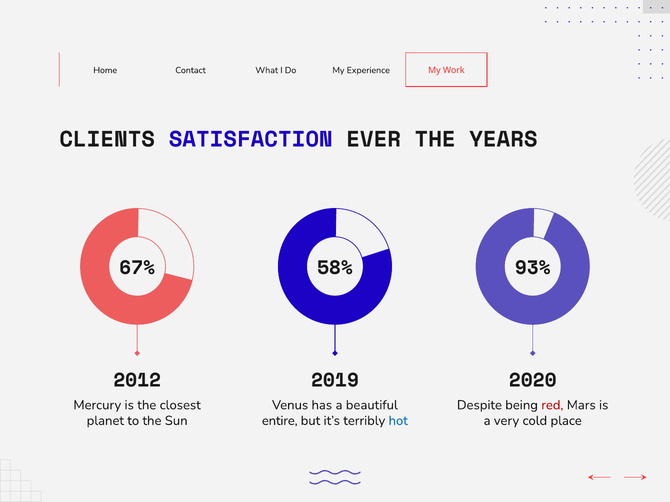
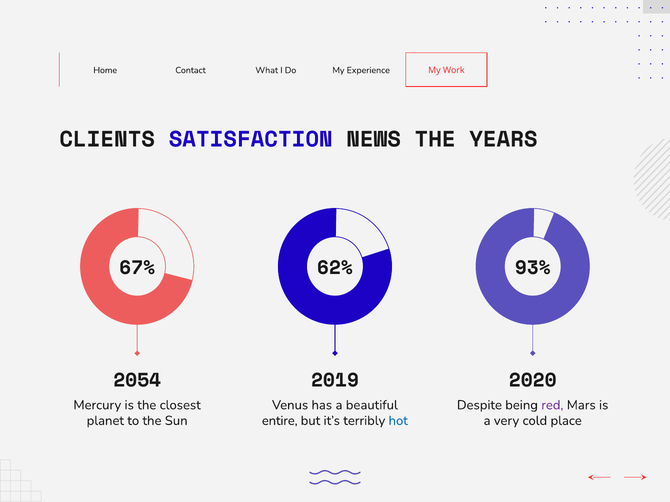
EVER: EVER -> NEWS (374, 140)
58%: 58% -> 62% (335, 268)
2012: 2012 -> 2054 (137, 381)
red colour: red -> purple (552, 405)
